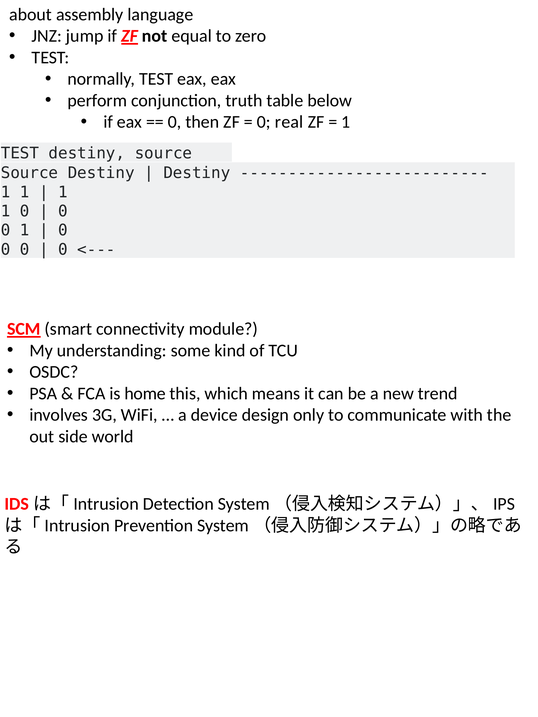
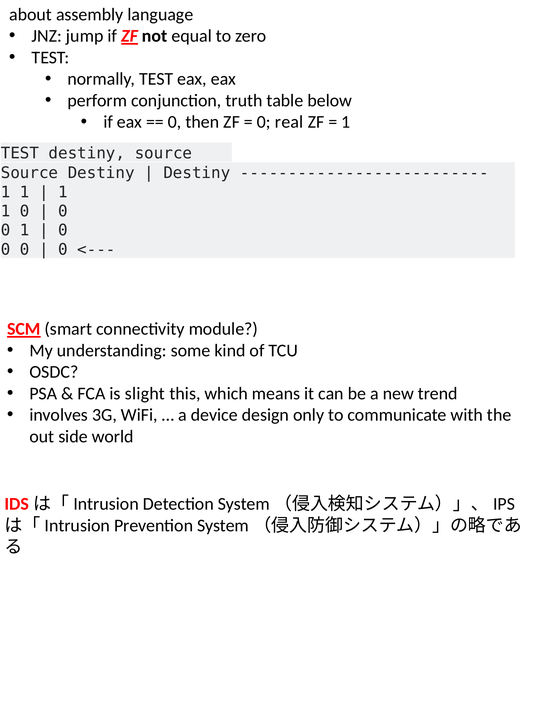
home: home -> slight (145, 394)
